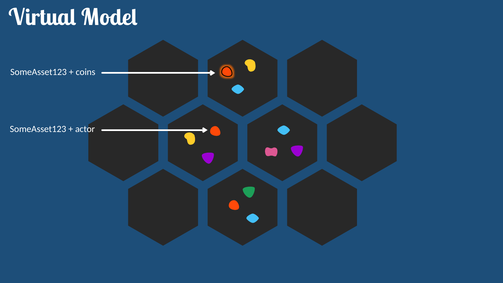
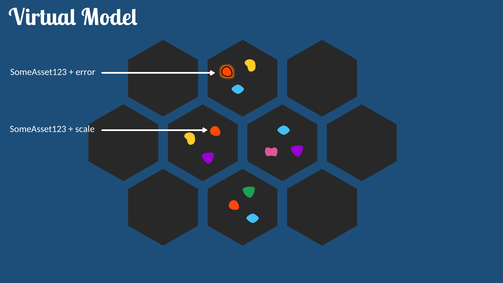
coins: coins -> error (86, 72)
actor: actor -> scale (85, 129)
